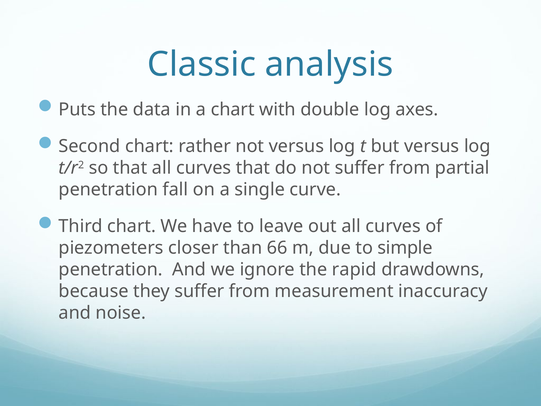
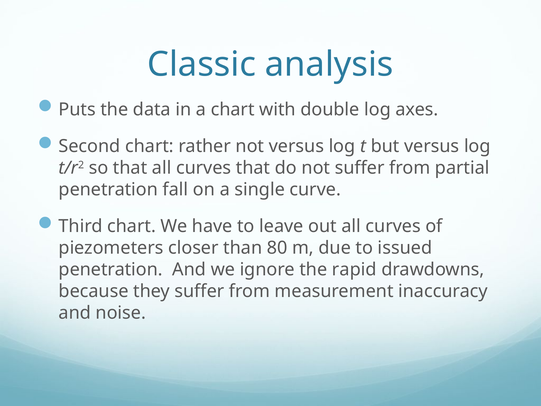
66: 66 -> 80 (277, 248)
simple: simple -> issued (405, 248)
